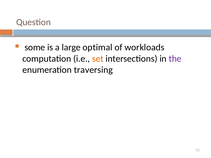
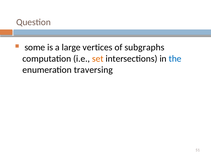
optimal: optimal -> vertices (98, 47)
workloads: workloads -> subgraphs (144, 47)
the colour: purple -> blue (175, 59)
